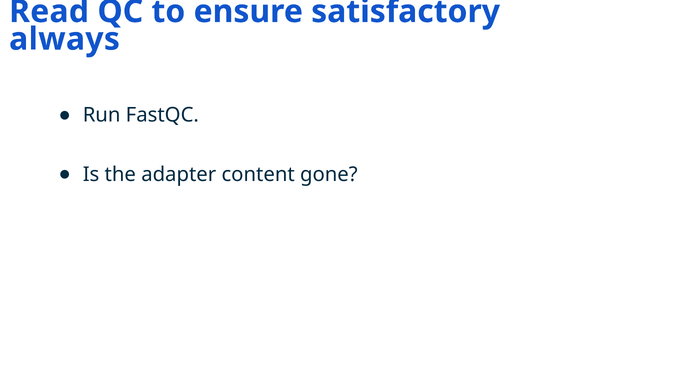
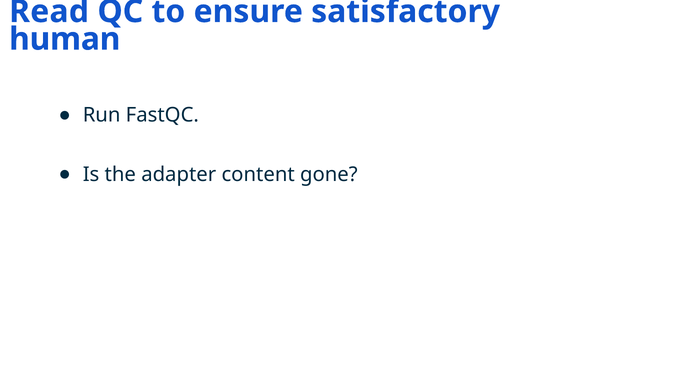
always: always -> human (65, 39)
